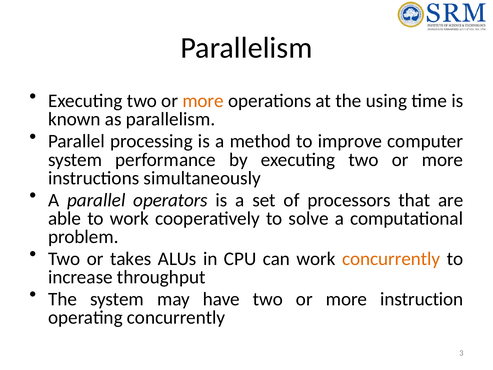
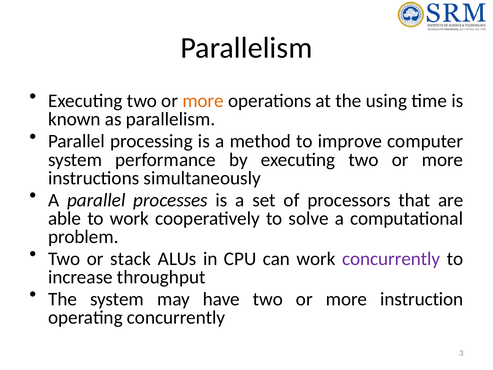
operators: operators -> processes (170, 200)
takes: takes -> stack (131, 259)
concurrently colour: orange -> purple (391, 259)
